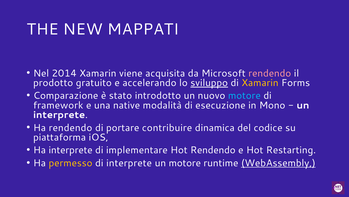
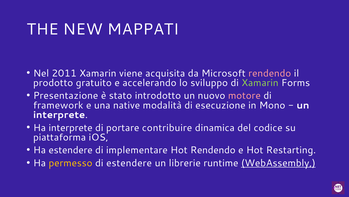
2014: 2014 -> 2011 (64, 73)
sviluppo underline: present -> none (209, 83)
Xamarin colour: yellow -> light green (260, 83)
Comparazione: Comparazione -> Presentazione (66, 95)
motore colour: light blue -> pink (244, 95)
Ha rendendo: rendendo -> interprete (71, 127)
Ha interprete: interprete -> estendere (71, 150)
di interprete: interprete -> estendere (129, 163)
un motore: motore -> librerie (185, 163)
